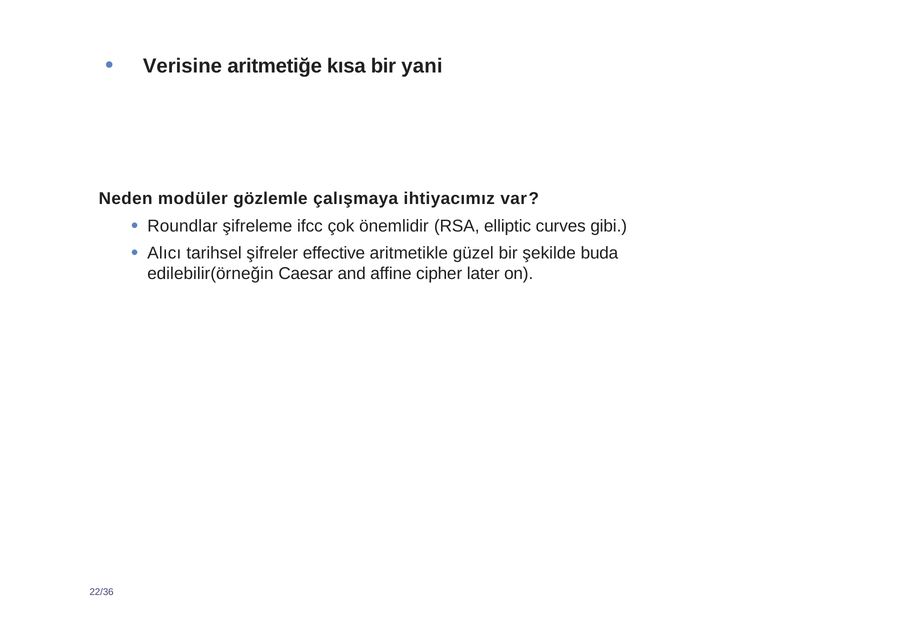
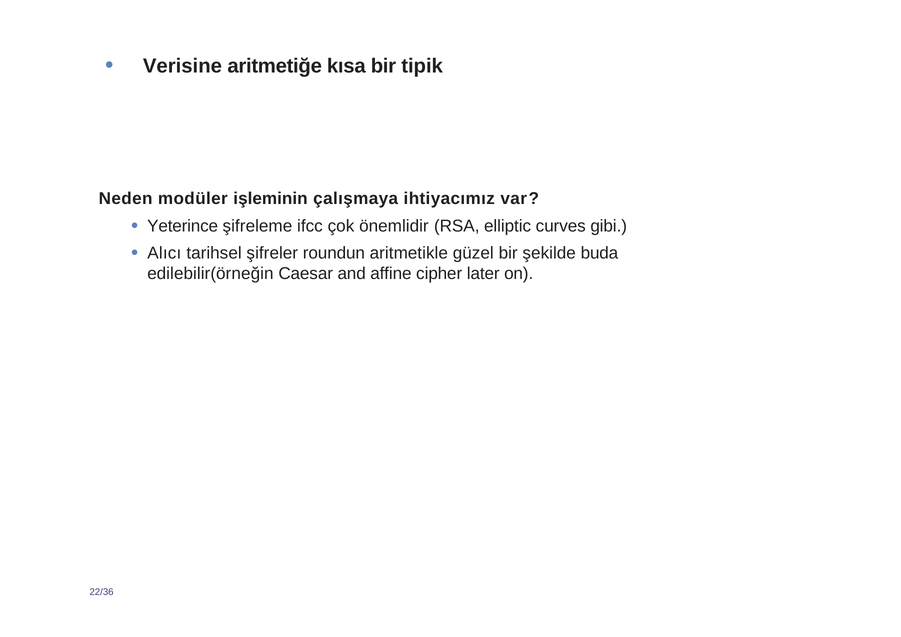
yani: yani -> tipik (422, 66)
gözlemle: gözlemle -> işleminin (271, 198)
Roundlar: Roundlar -> Yeterince (183, 226)
effective: effective -> roundun (334, 253)
